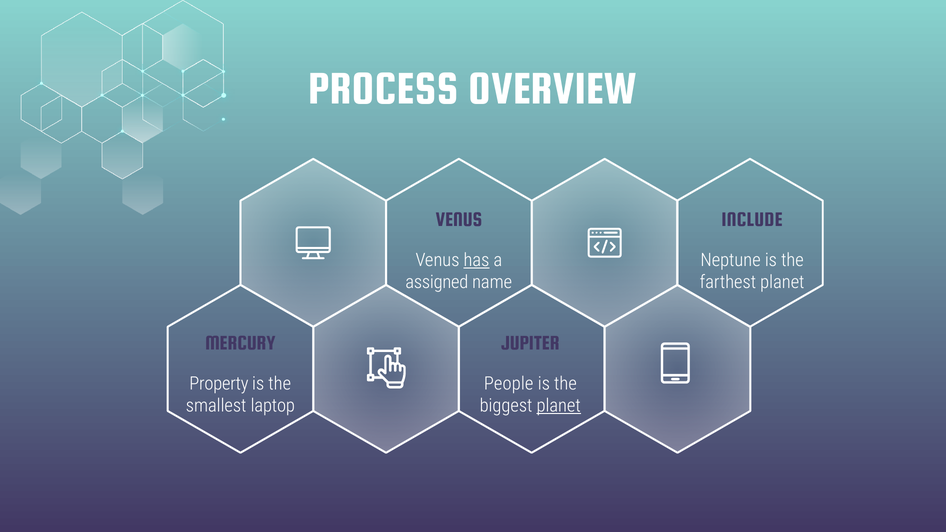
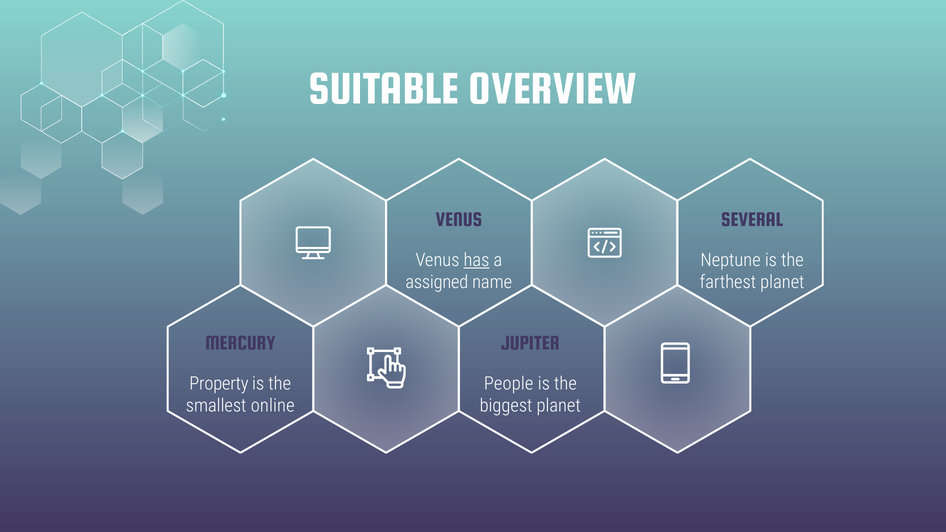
PROCESS: PROCESS -> SUITABLE (384, 88)
INCLUDE: INCLUDE -> SEVERAL (752, 220)
laptop: laptop -> online (273, 406)
planet underline: present -> none (559, 406)
